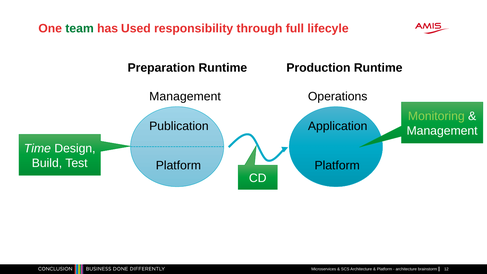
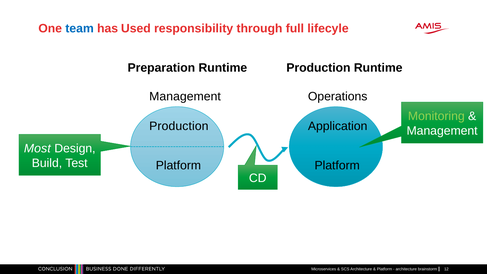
team colour: green -> blue (80, 28)
Publication: Publication -> Production (179, 126)
Time: Time -> Most (37, 148)
